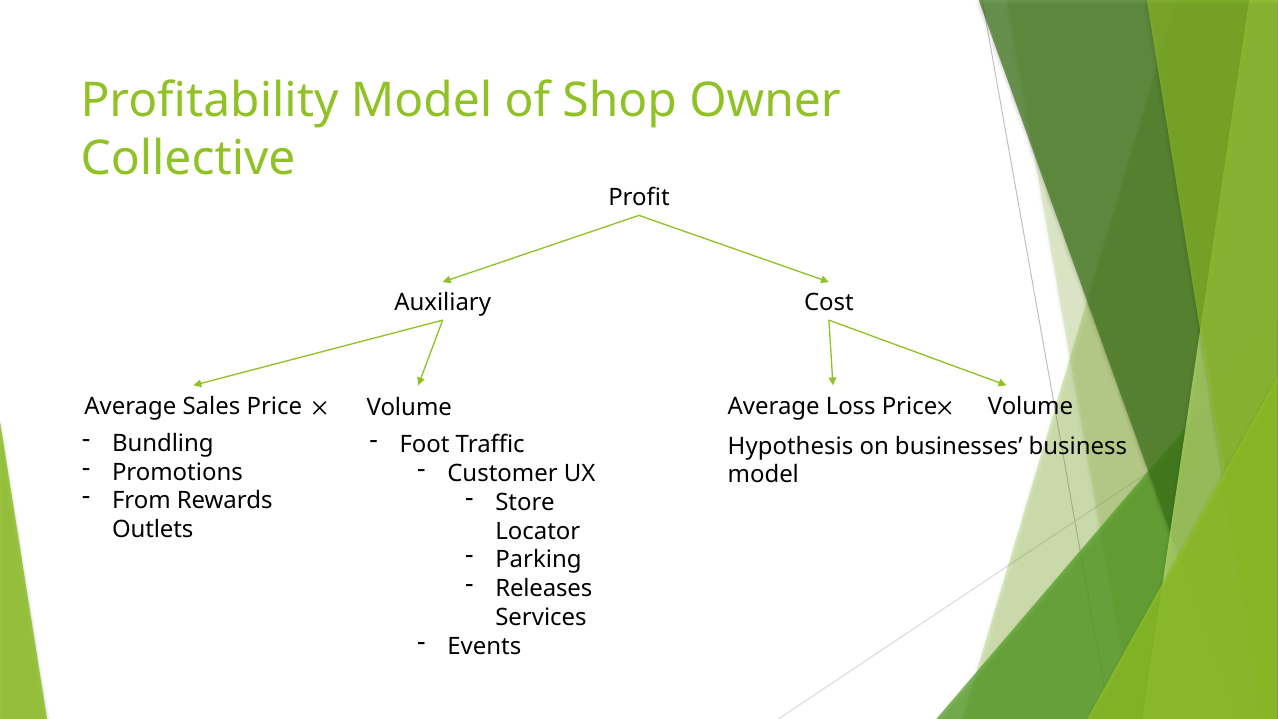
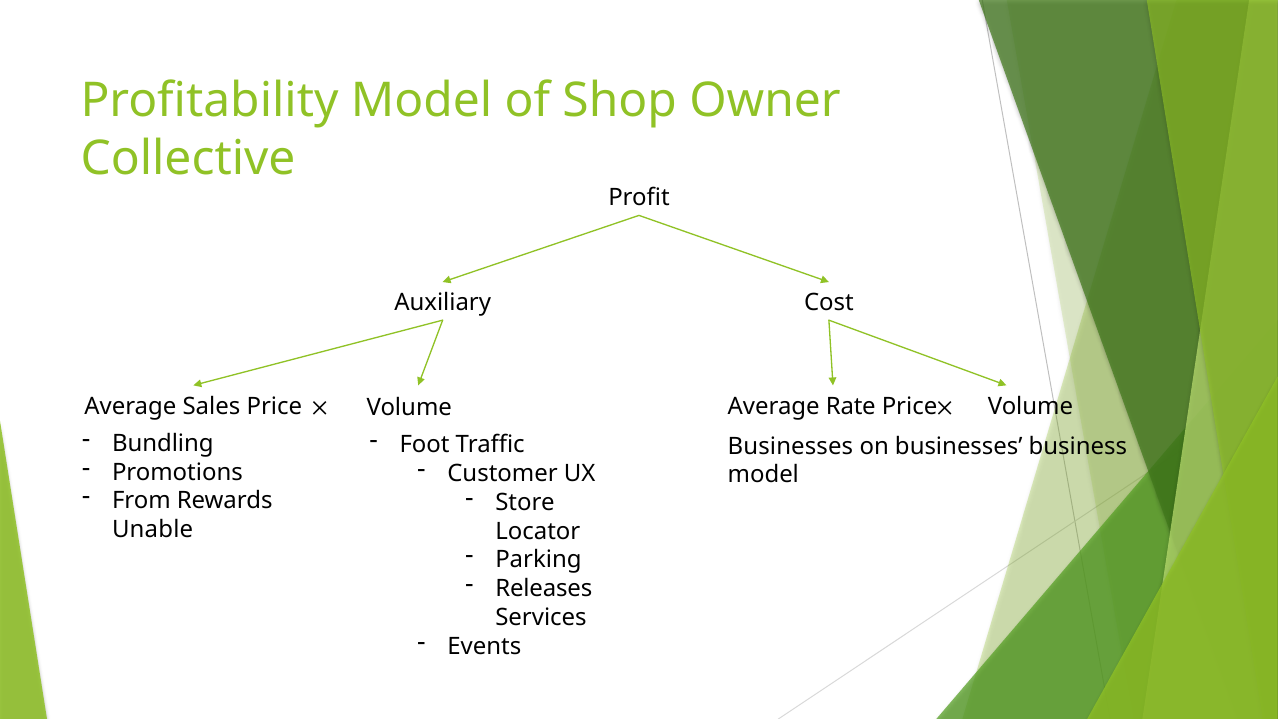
Loss: Loss -> Rate (851, 406)
Hypothesis: Hypothesis -> Businesses (790, 446)
Outlets: Outlets -> Unable (153, 530)
